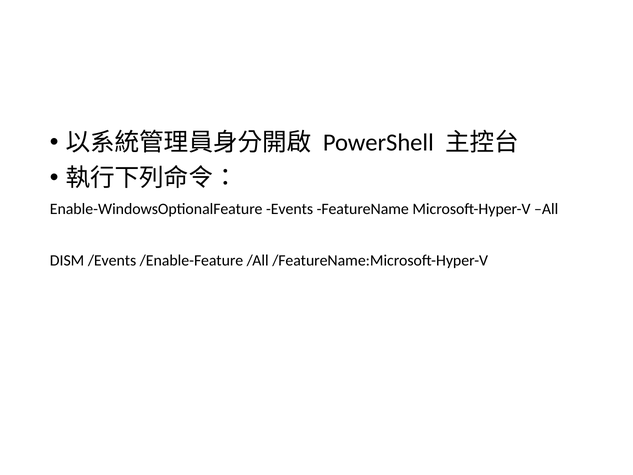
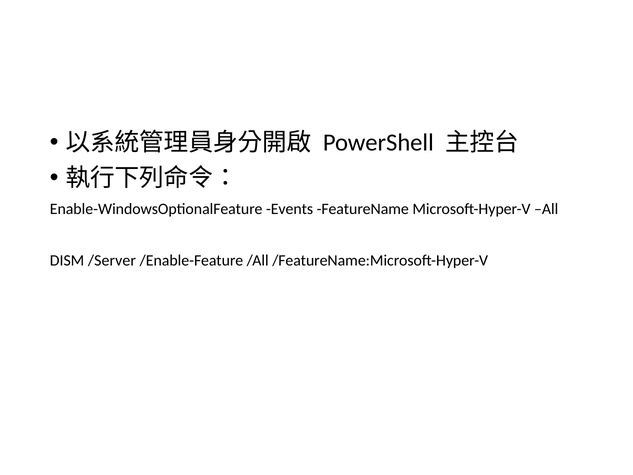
/Events: /Events -> /Server (112, 261)
